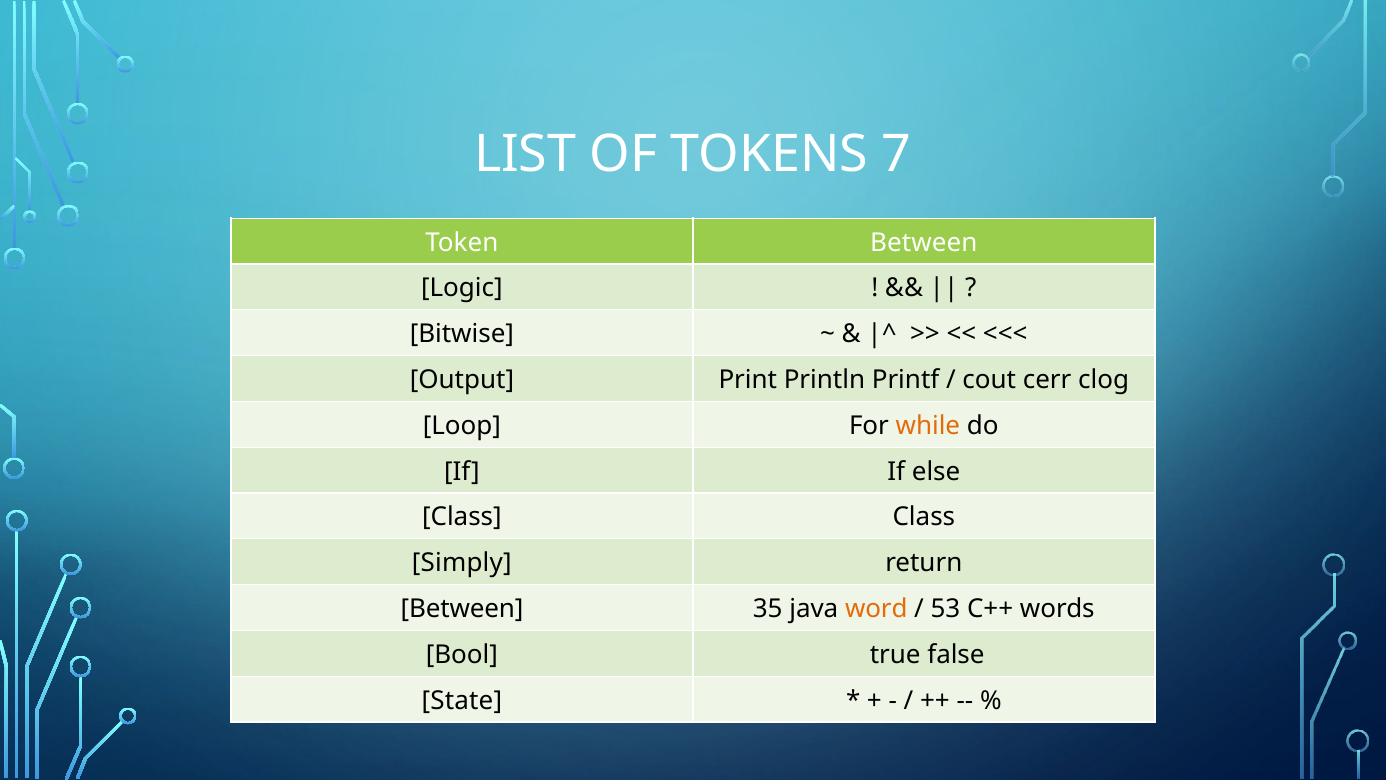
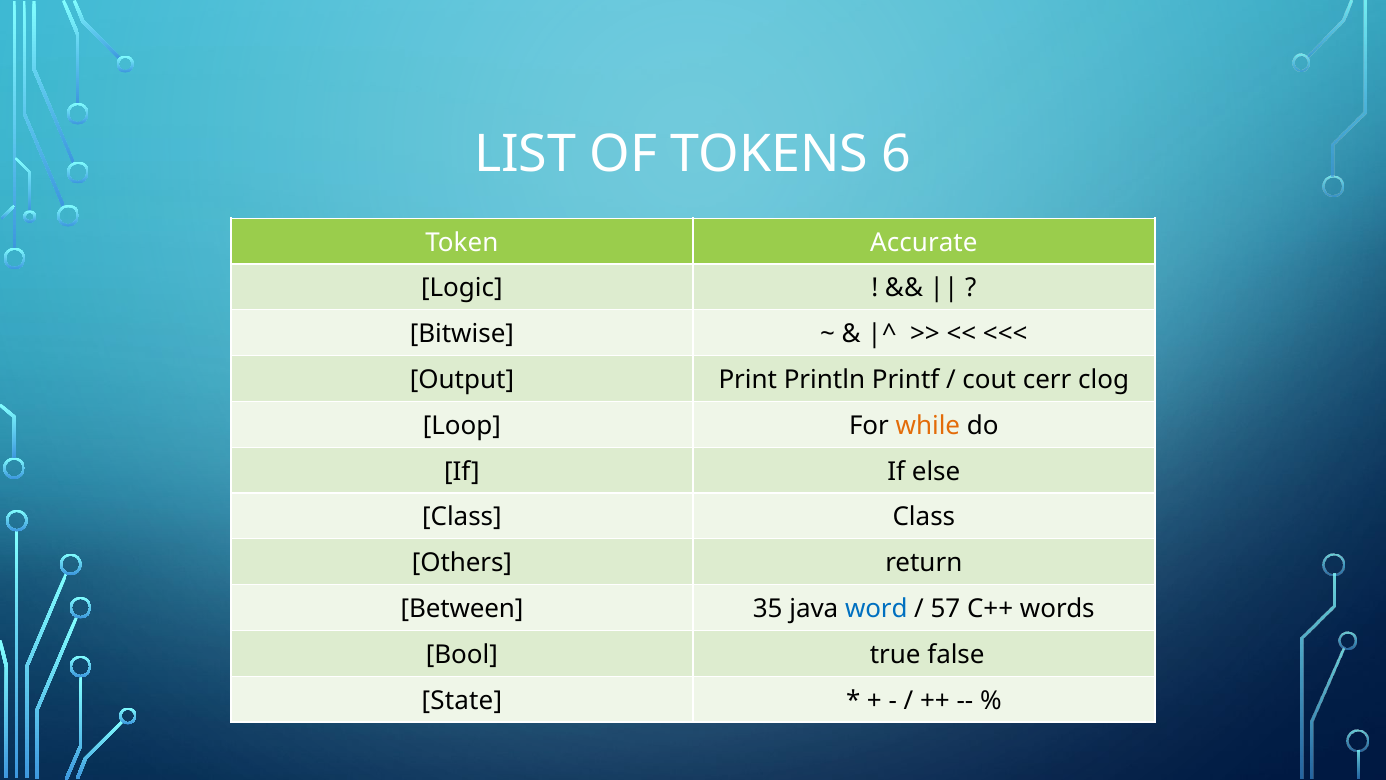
7: 7 -> 6 (896, 154)
Token Between: Between -> Accurate (924, 242)
Simply: Simply -> Others (462, 563)
word colour: orange -> blue (876, 609)
53: 53 -> 57 (945, 609)
